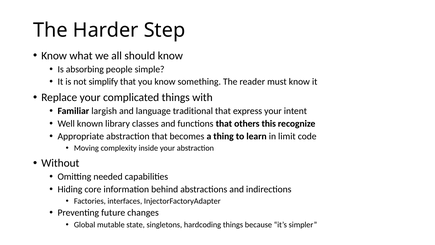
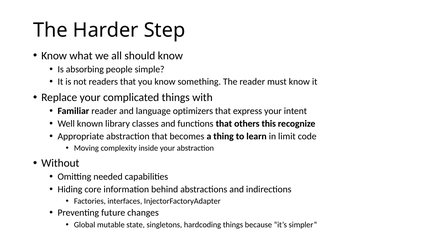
simplify: simplify -> readers (103, 82)
Familiar largish: largish -> reader (104, 111)
traditional: traditional -> optimizers (193, 111)
